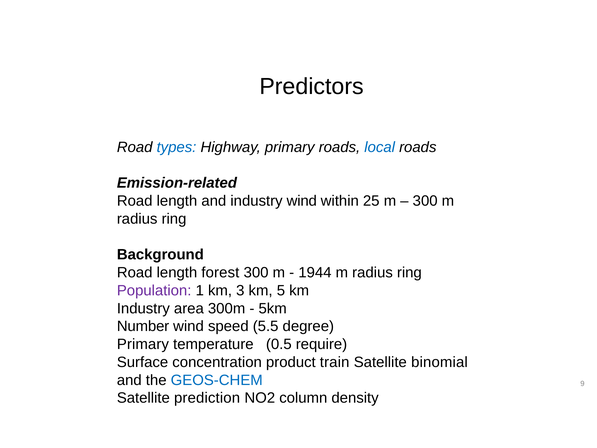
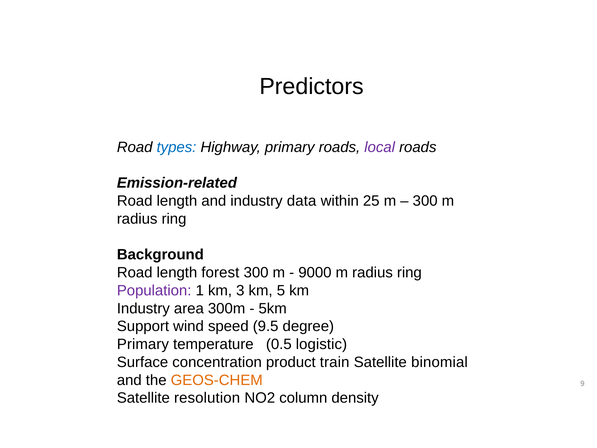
local colour: blue -> purple (380, 147)
industry wind: wind -> data (302, 201)
1944: 1944 -> 9000 (315, 272)
Number: Number -> Support (143, 326)
5.5: 5.5 -> 9.5 (266, 326)
require: require -> logistic (321, 344)
GEOS-CHEM colour: blue -> orange (217, 380)
prediction: prediction -> resolution (207, 398)
